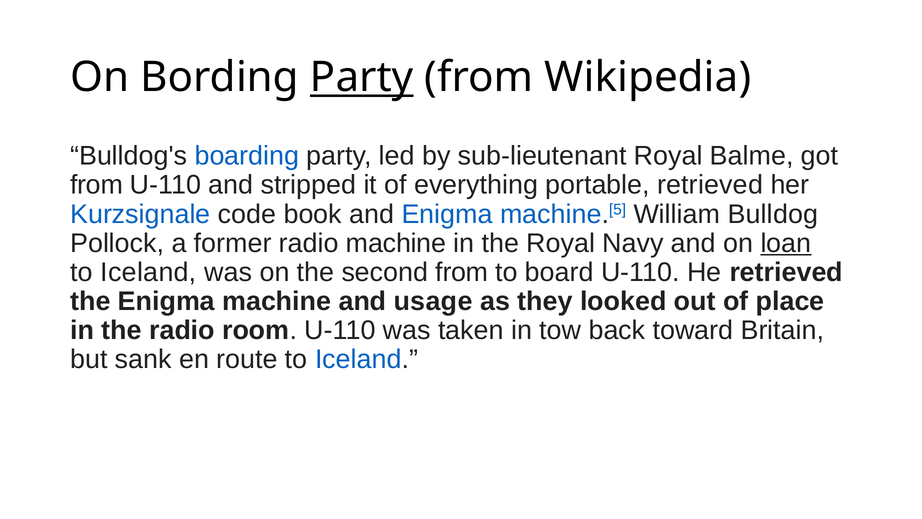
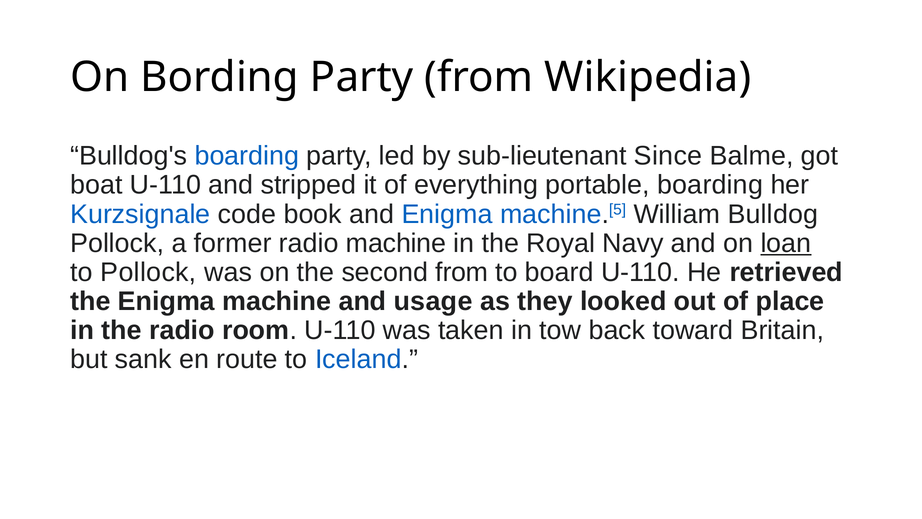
Party underline: present -> none (362, 77)
sub-lieutenant Royal: Royal -> Since (668, 156)
from: from -> boat (96, 185)
portable retrieved: retrieved -> boarding (710, 185)
Iceland: Iceland -> Pollock (148, 272)
